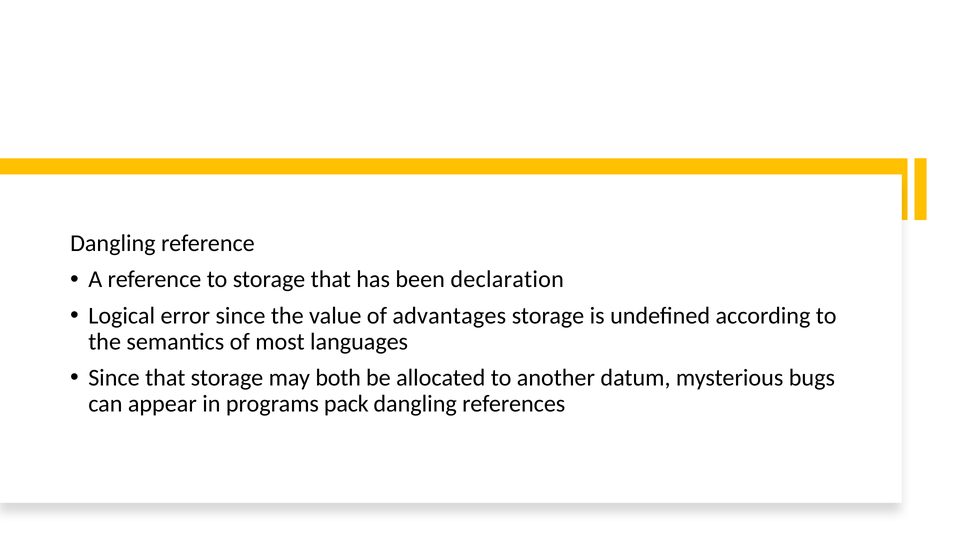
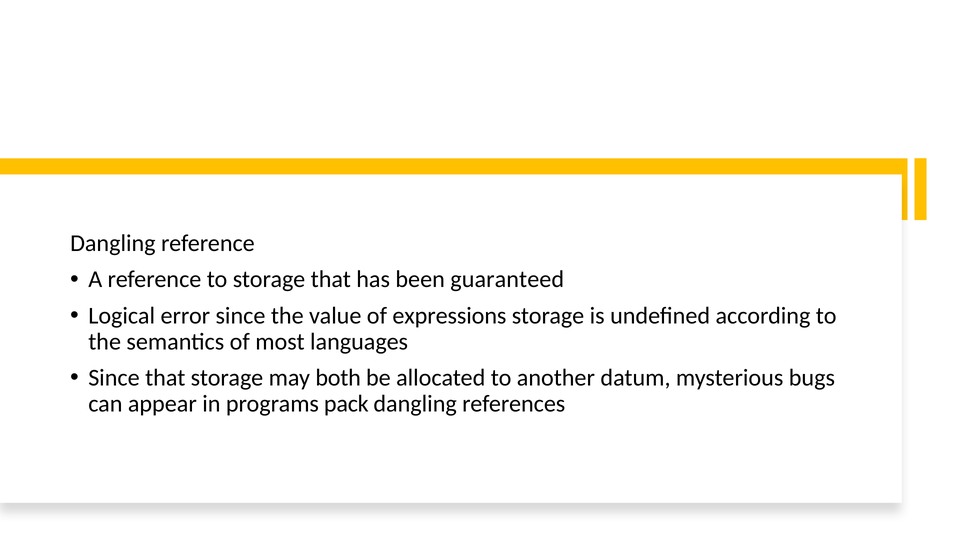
declaration: declaration -> guaranteed (507, 280)
advantages: advantages -> expressions (449, 316)
